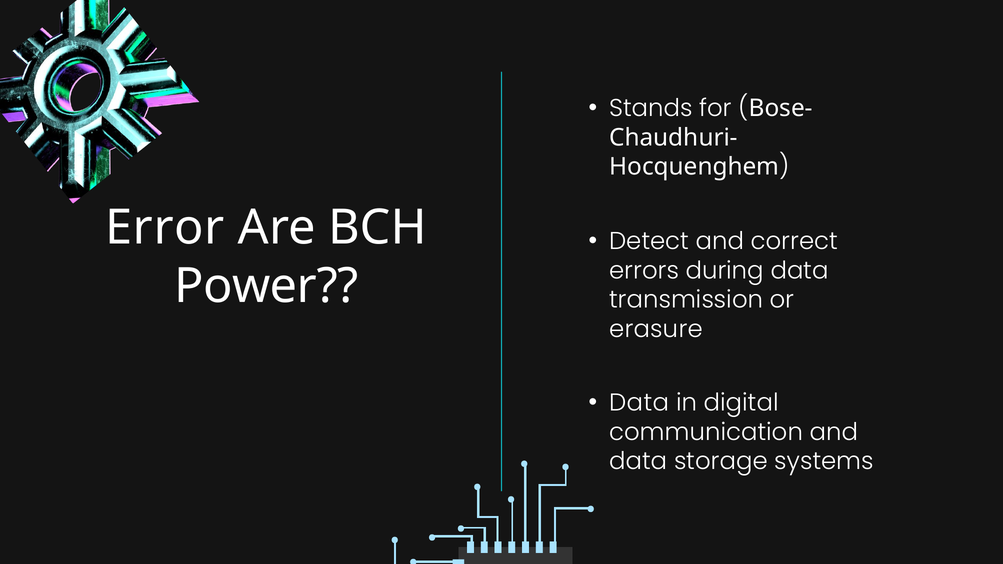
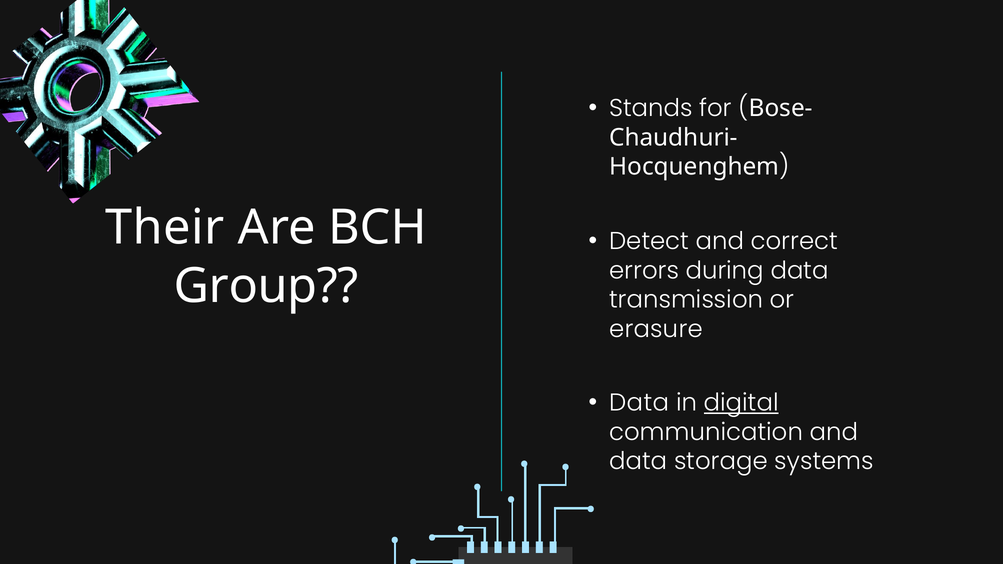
Error: Error -> Their (165, 228)
Power: Power -> Group (266, 286)
digital underline: none -> present (741, 403)
